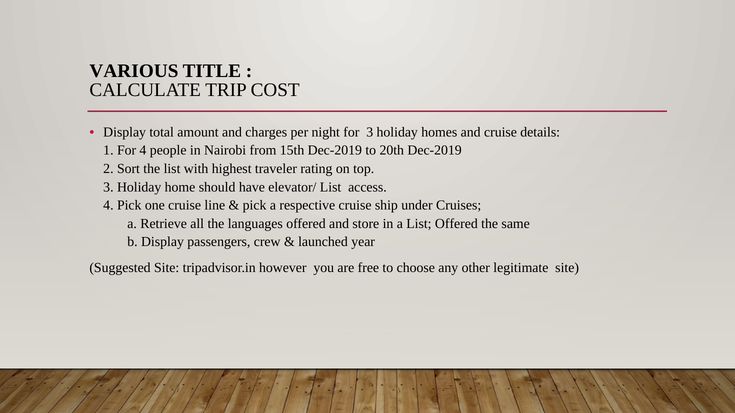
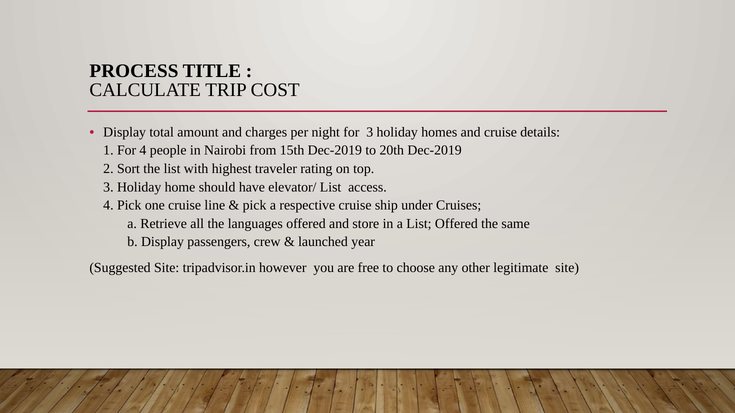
VARIOUS: VARIOUS -> PROCESS (134, 71)
